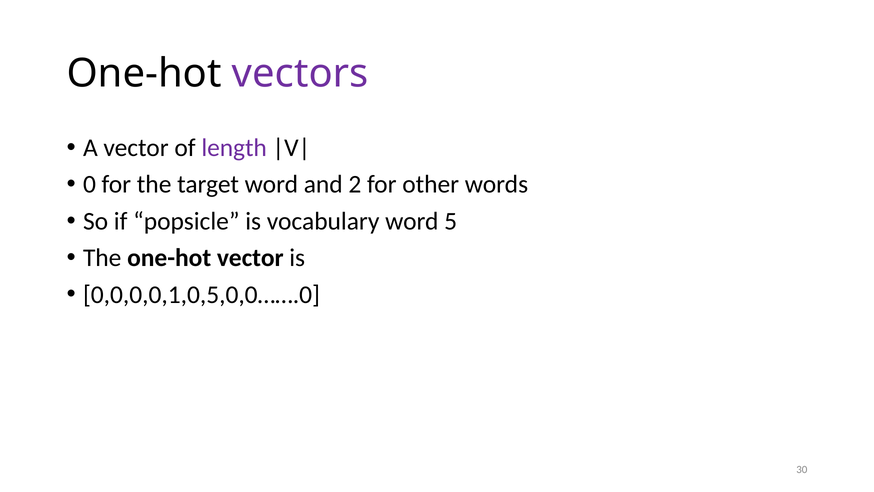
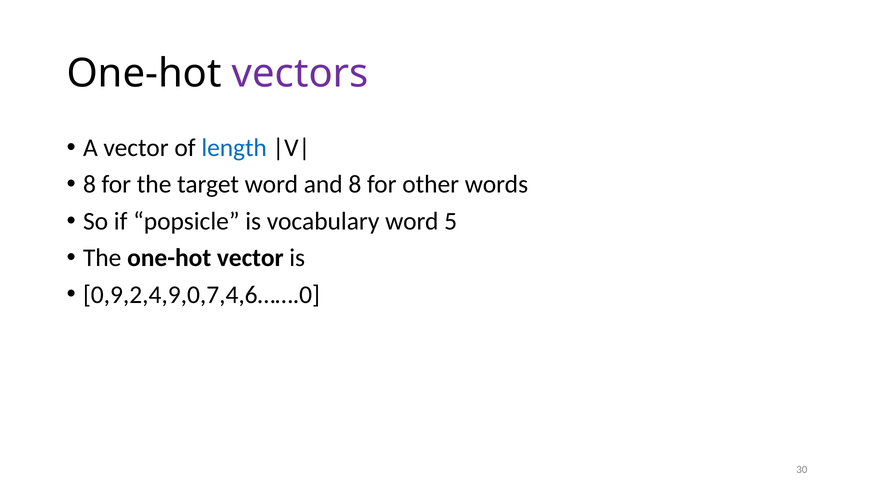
length colour: purple -> blue (234, 148)
0: 0 -> 8 (89, 184)
and 2: 2 -> 8 (355, 184)
0,0,0,0,1,0,5,0,0…….0: 0,0,0,0,1,0,5,0,0…….0 -> 0,9,2,4,9,0,7,4,6…….0 (201, 294)
